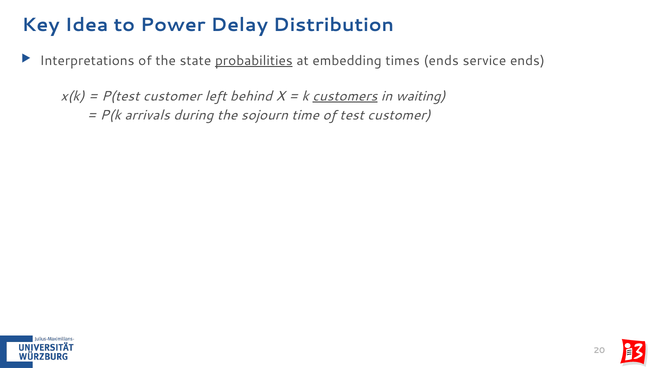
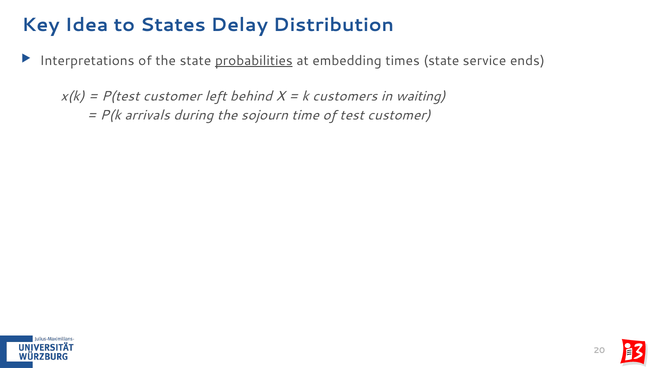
Power: Power -> States (173, 25)
times ends: ends -> state (441, 61)
customers underline: present -> none (345, 96)
